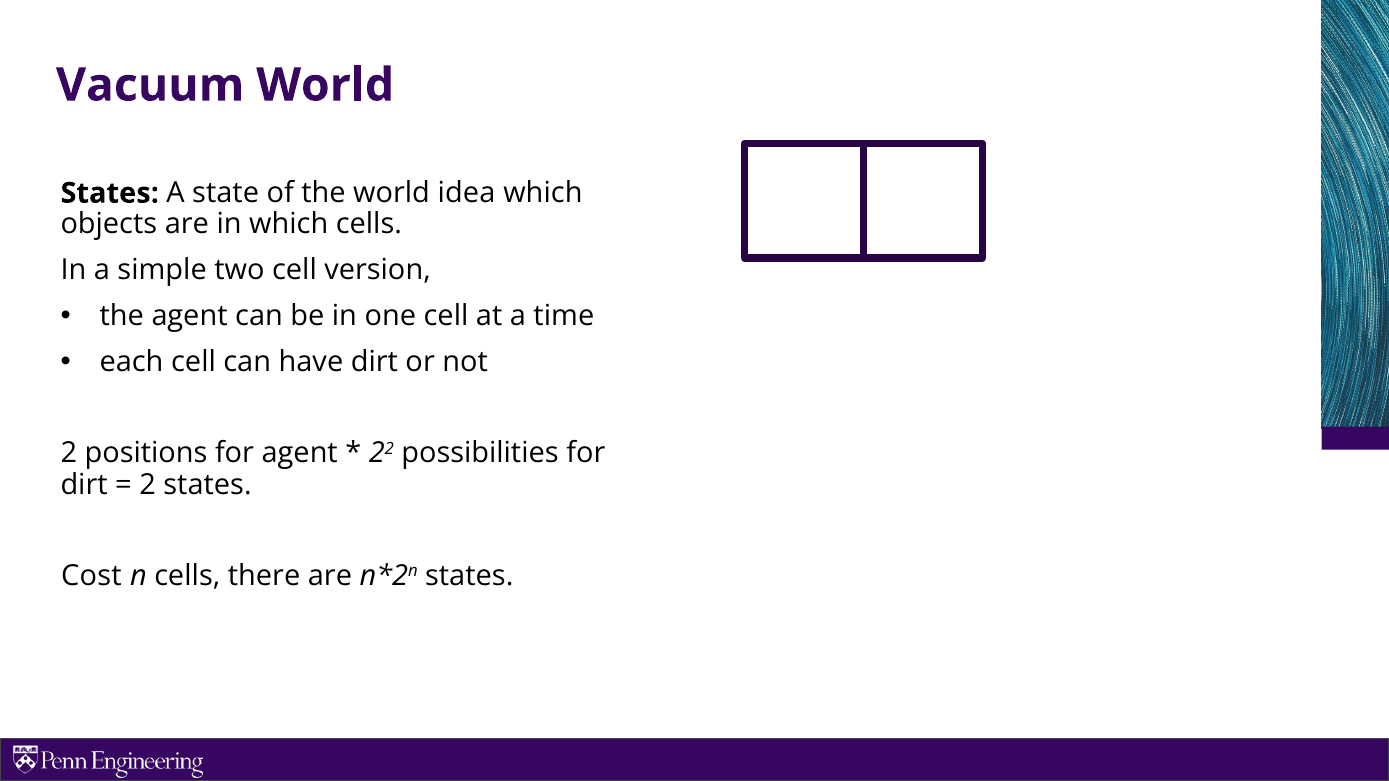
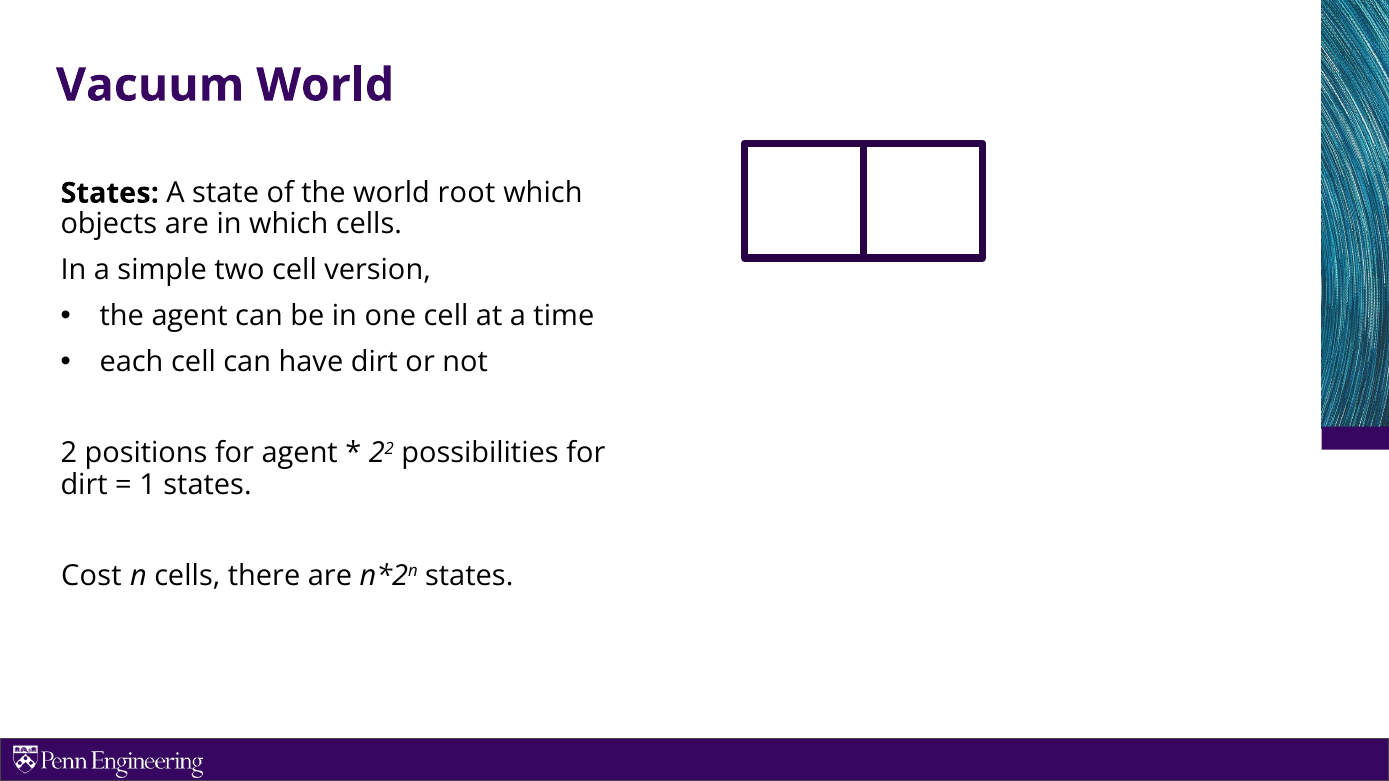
idea: idea -> root (467, 193)
2: 2 -> 1 (148, 485)
